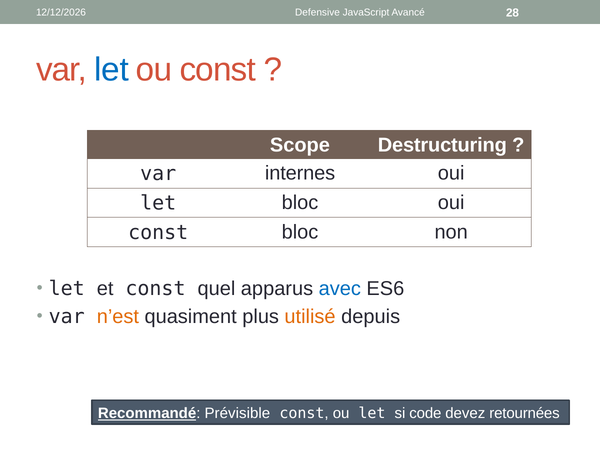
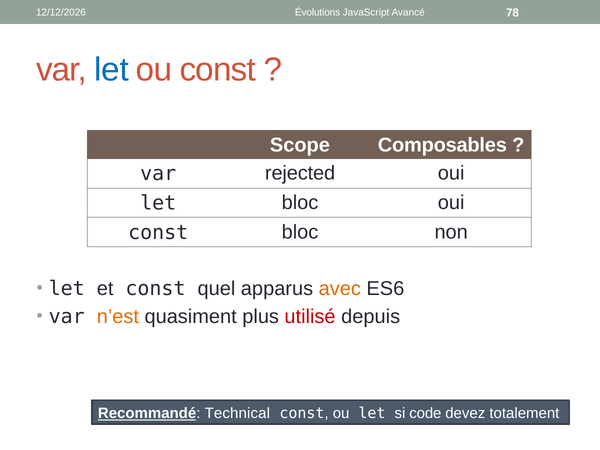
Defensive: Defensive -> Évolutions (318, 13)
28: 28 -> 78 (512, 13)
Destructuring: Destructuring -> Composables (442, 145)
internes: internes -> rejected (300, 173)
avec colour: blue -> orange (340, 289)
utilisé colour: orange -> red (310, 317)
Prévisible: Prévisible -> Technical (237, 413)
retournées: retournées -> totalement (524, 413)
